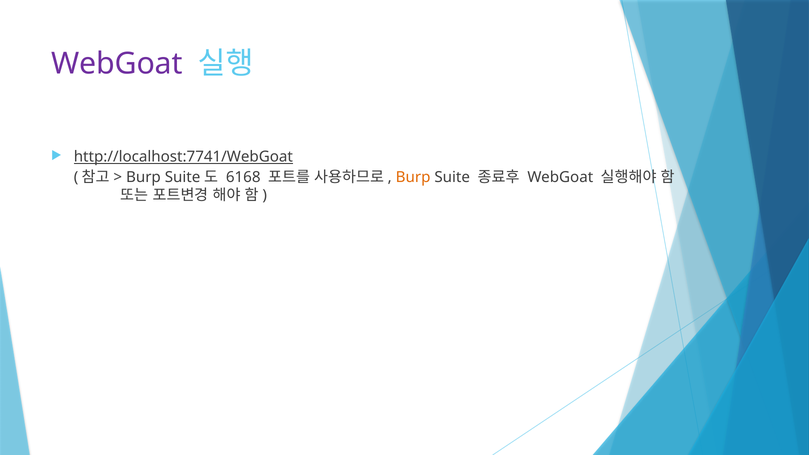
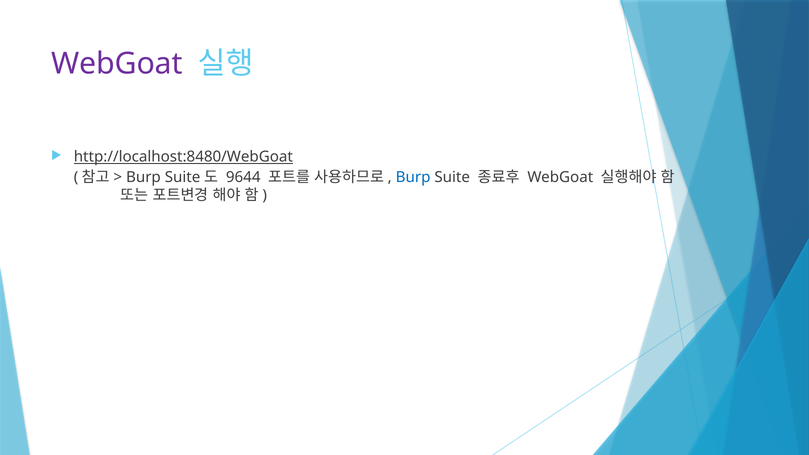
http://localhost:7741/WebGoat: http://localhost:7741/WebGoat -> http://localhost:8480/WebGoat (183, 157)
6168: 6168 -> 9644 (243, 177)
Burp colour: orange -> blue (413, 177)
